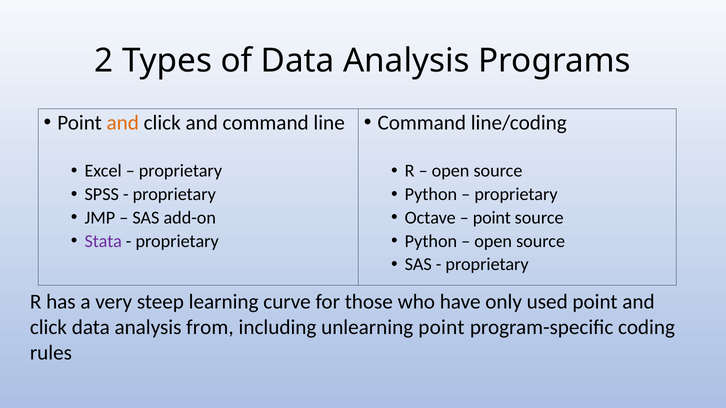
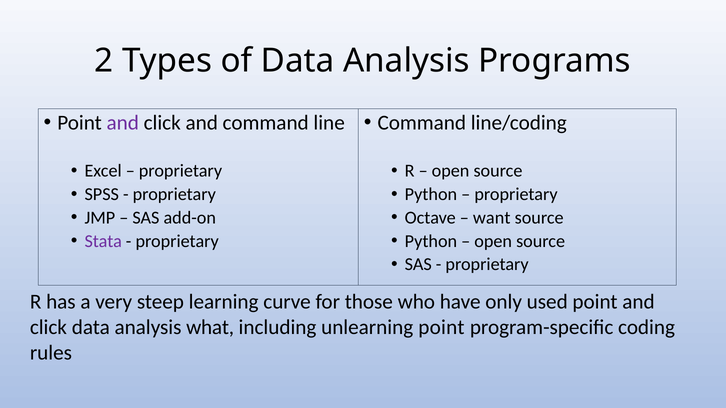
and colour: orange -> purple (123, 123)
point: point -> want (492, 218)
from: from -> what (210, 328)
